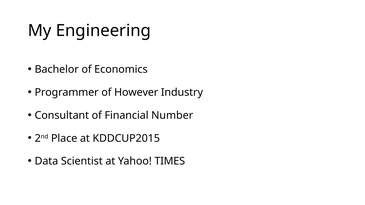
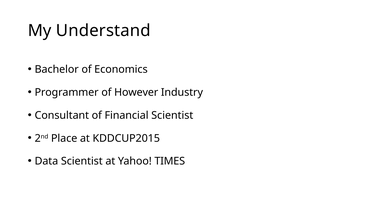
Engineering: Engineering -> Understand (103, 31)
Financial Number: Number -> Scientist (172, 116)
